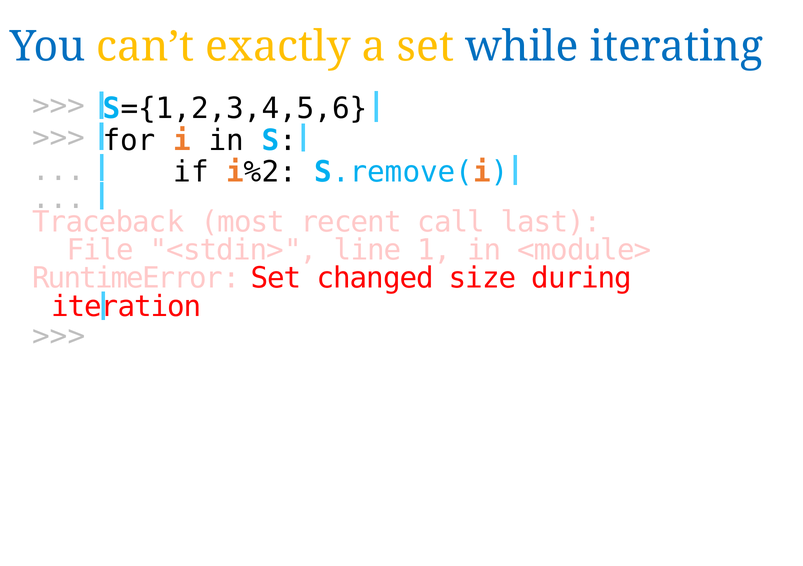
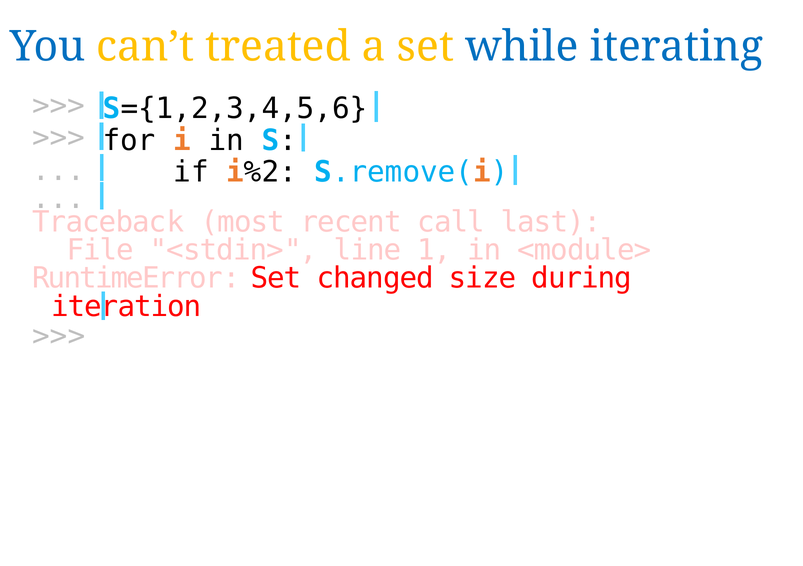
exactly: exactly -> treated (278, 47)
